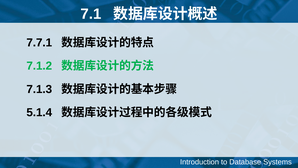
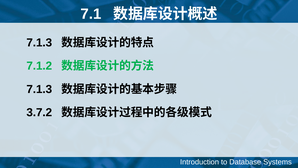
7.7.1: 7.7.1 -> 7.1.3 (39, 43)
5.1.4: 5.1.4 -> 3.7.2 (39, 112)
